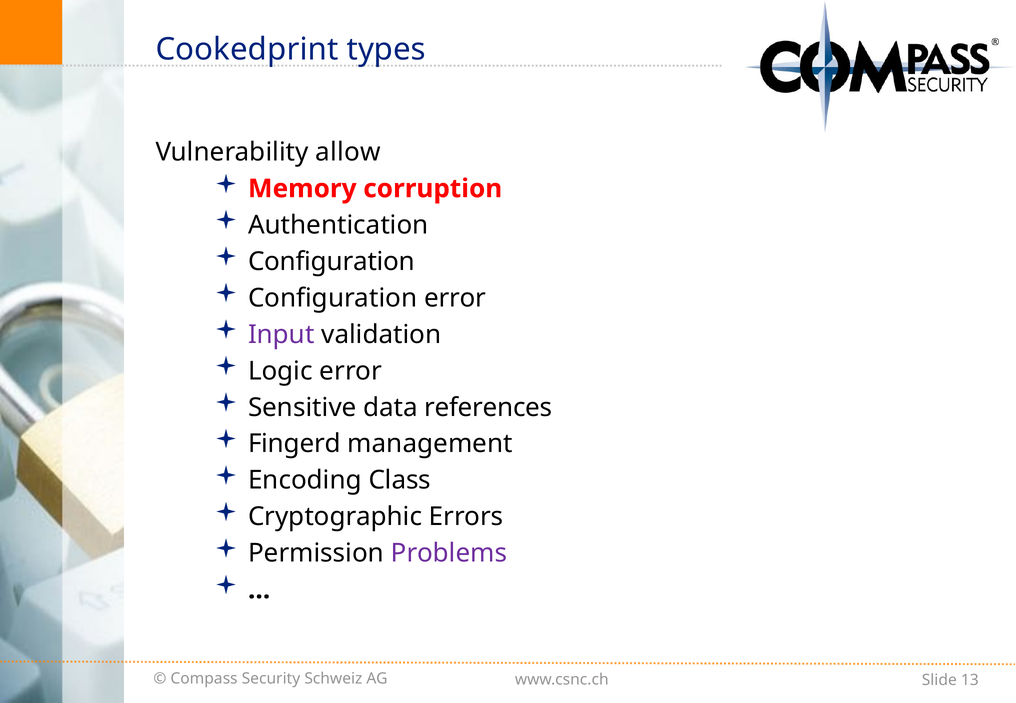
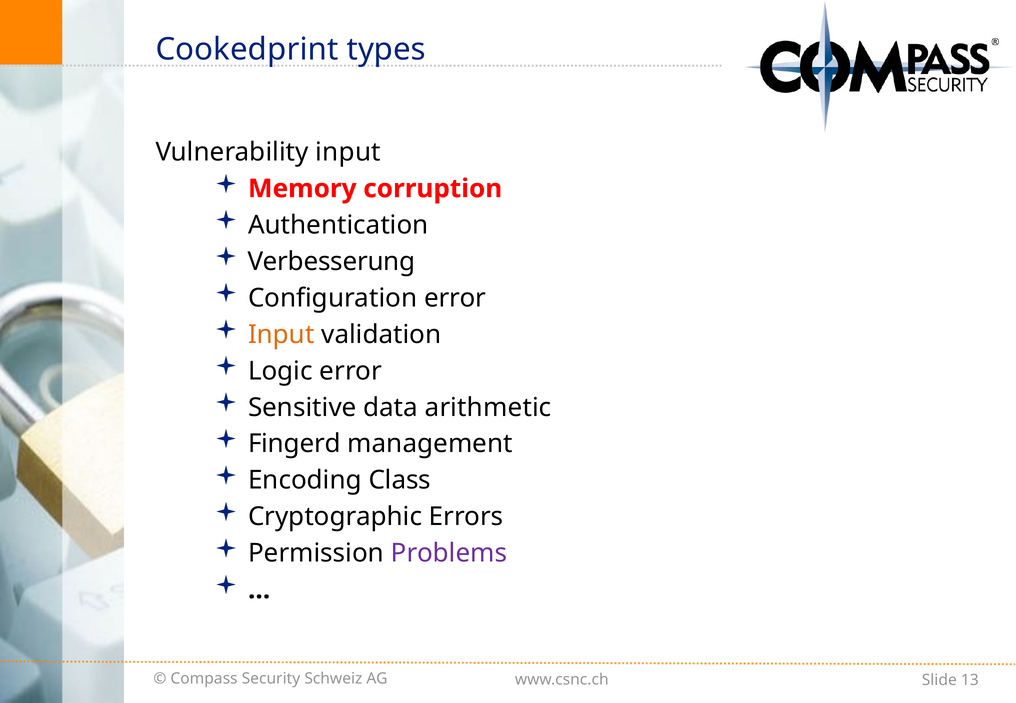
Vulnerability allow: allow -> input (348, 152)
Configuration: Configuration -> Verbesserung (331, 262)
Input colour: purple -> orange (281, 335)
references: references -> arithmetic (488, 408)
